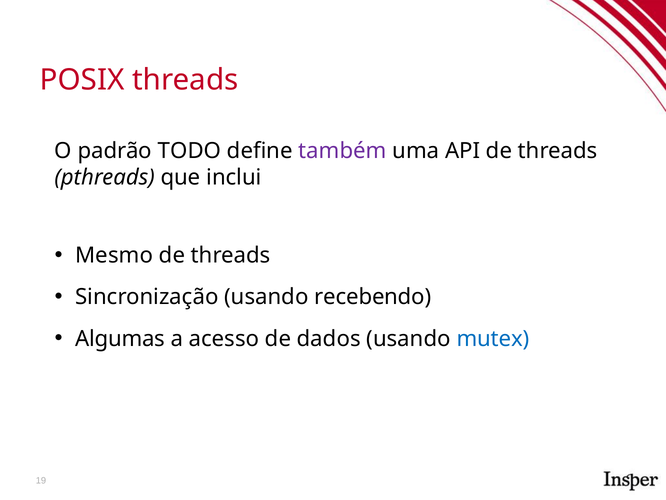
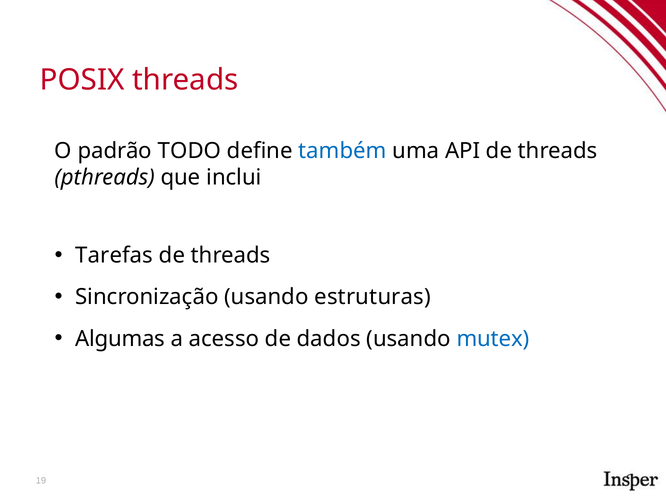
também colour: purple -> blue (343, 151)
Mesmo: Mesmo -> Tarefas (114, 255)
recebendo: recebendo -> estruturas (373, 297)
